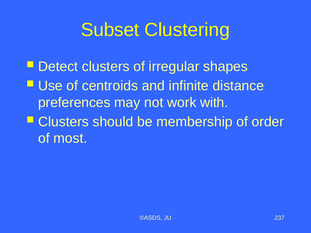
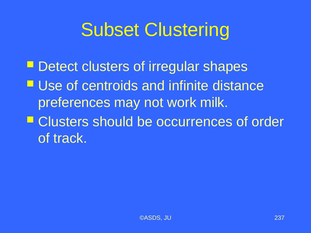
with: with -> milk (214, 103)
membership: membership -> occurrences (194, 122)
most: most -> track (70, 139)
